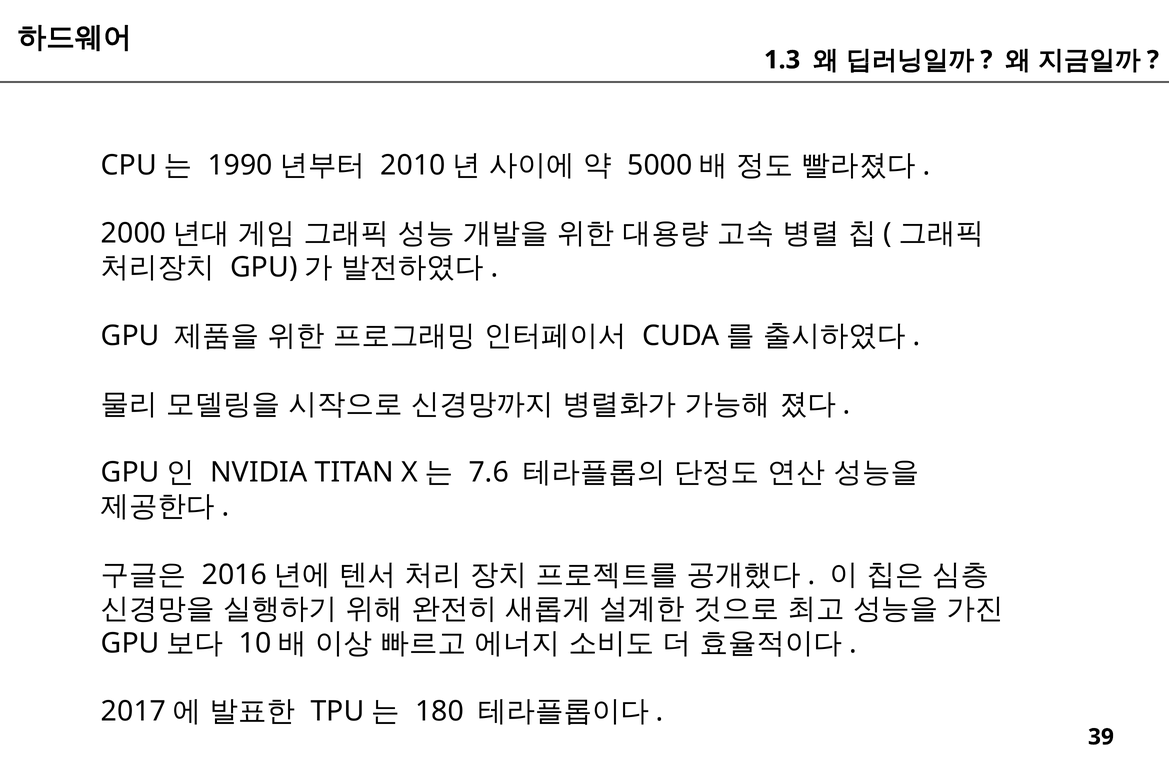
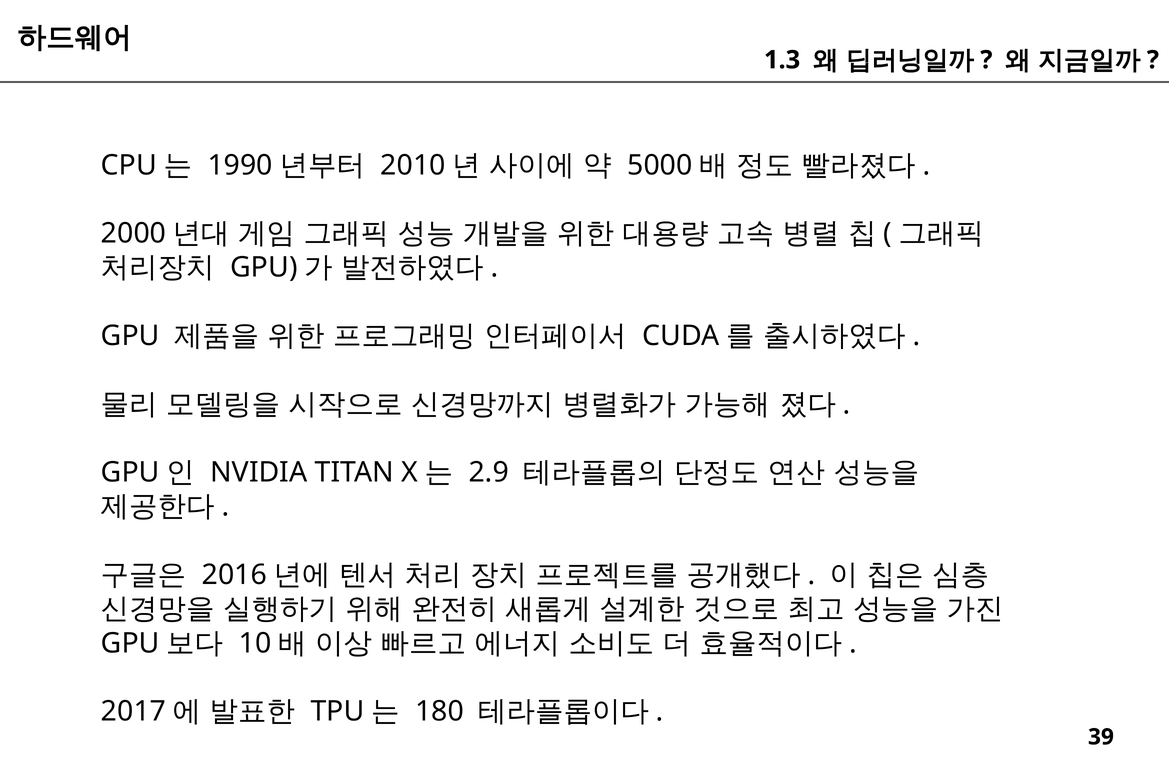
7.6: 7.6 -> 2.9 (489, 472)
